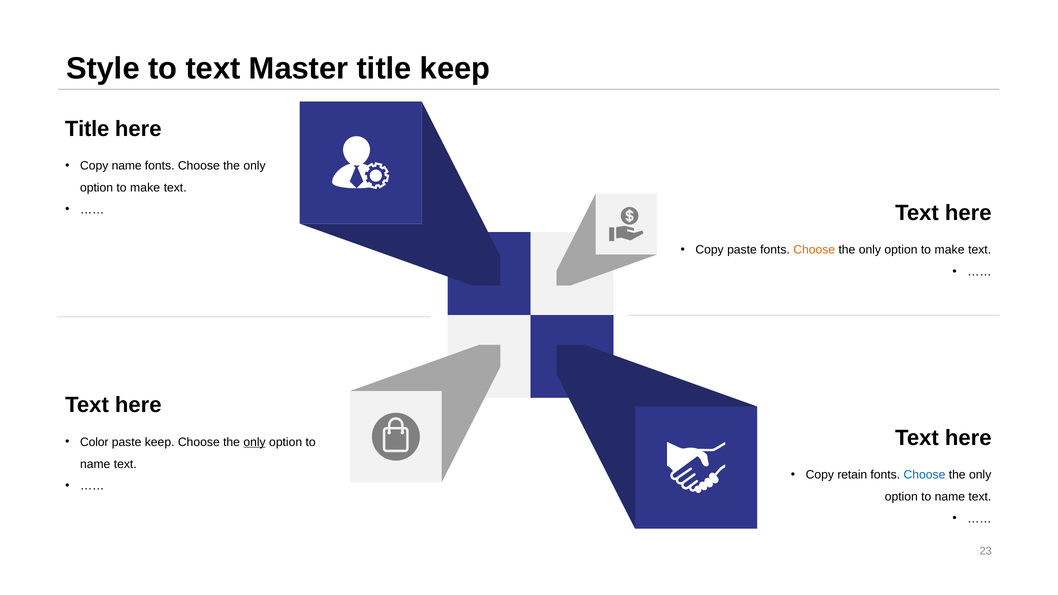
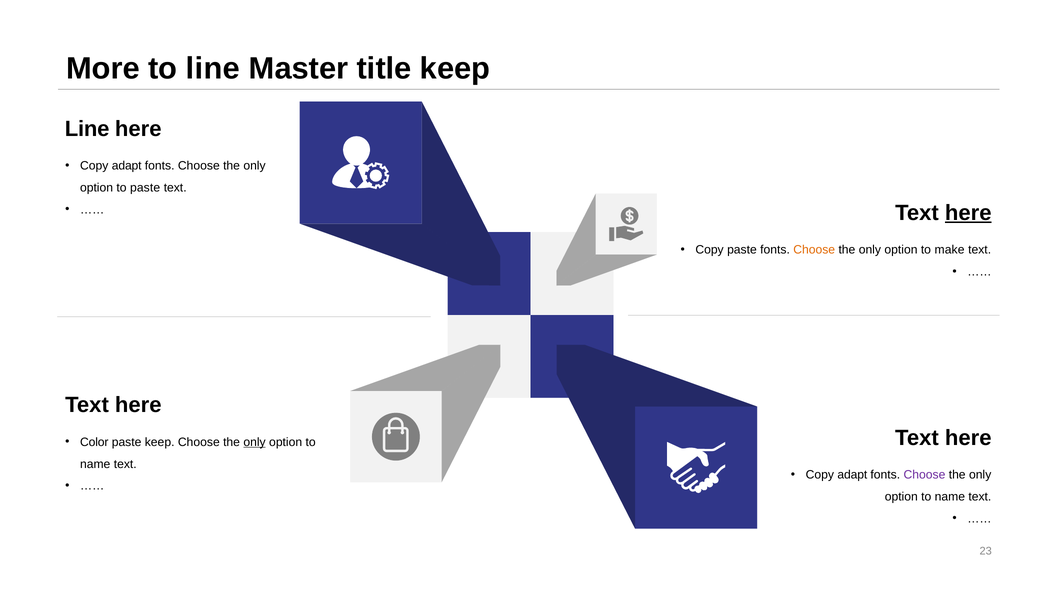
Style: Style -> More (103, 68)
to text: text -> line (213, 68)
Title: Title -> Line (87, 129)
name: name -> adapt (127, 166)
make: make -> paste (145, 188)
here underline: none -> present (968, 213)
retain: retain -> adapt (852, 475)
Choose colour: blue -> purple (924, 475)
